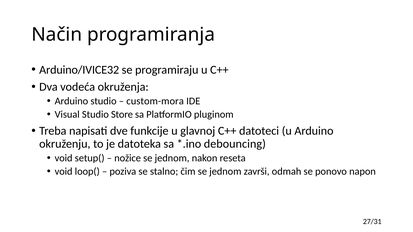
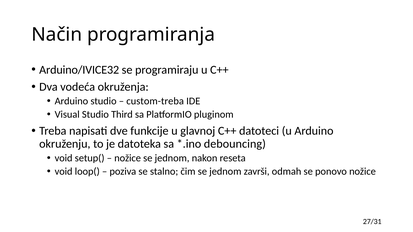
custom-mora: custom-mora -> custom-treba (155, 101)
Store: Store -> Third (122, 115)
ponovo napon: napon -> nožice (363, 172)
